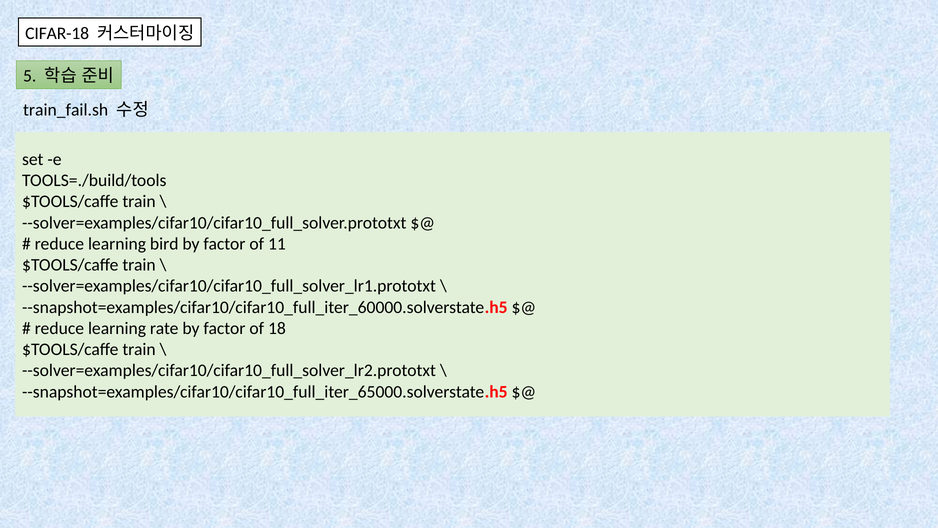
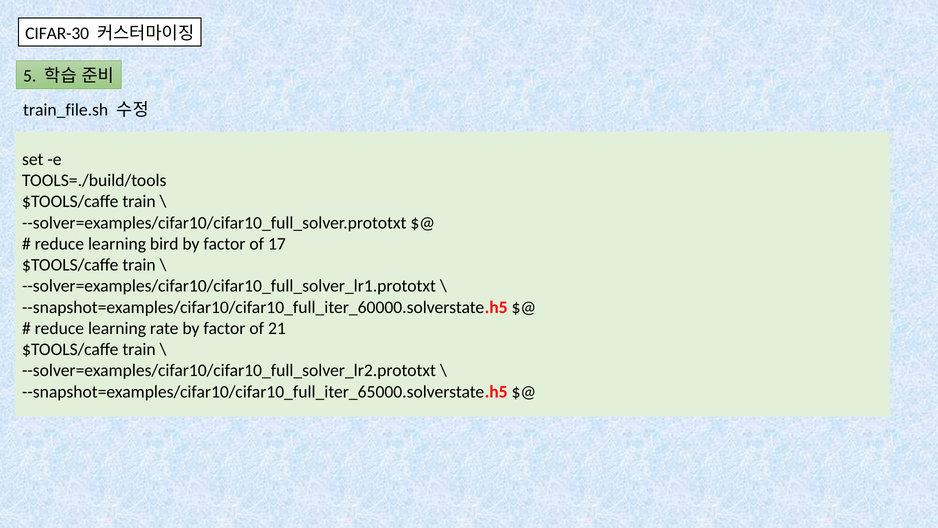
CIFAR-18: CIFAR-18 -> CIFAR-30 (57, 33)
train_fail.sh: train_fail.sh -> train_file.sh (66, 110)
11: 11 -> 17 (277, 244)
18: 18 -> 21 (277, 328)
